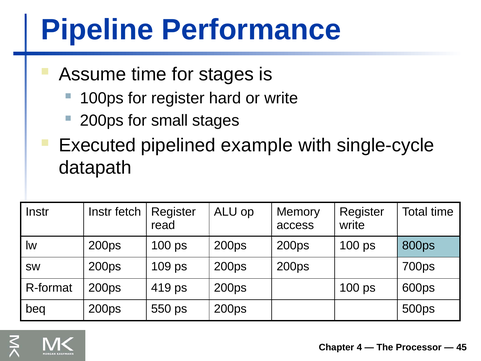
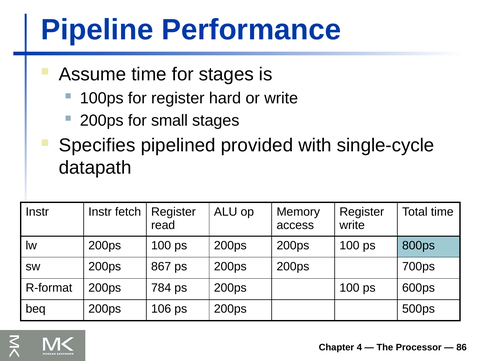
Executed: Executed -> Specifies (97, 145)
example: example -> provided (257, 145)
109: 109 -> 867 (161, 266)
419: 419 -> 784 (161, 288)
550: 550 -> 106 (161, 309)
45: 45 -> 86 (462, 347)
